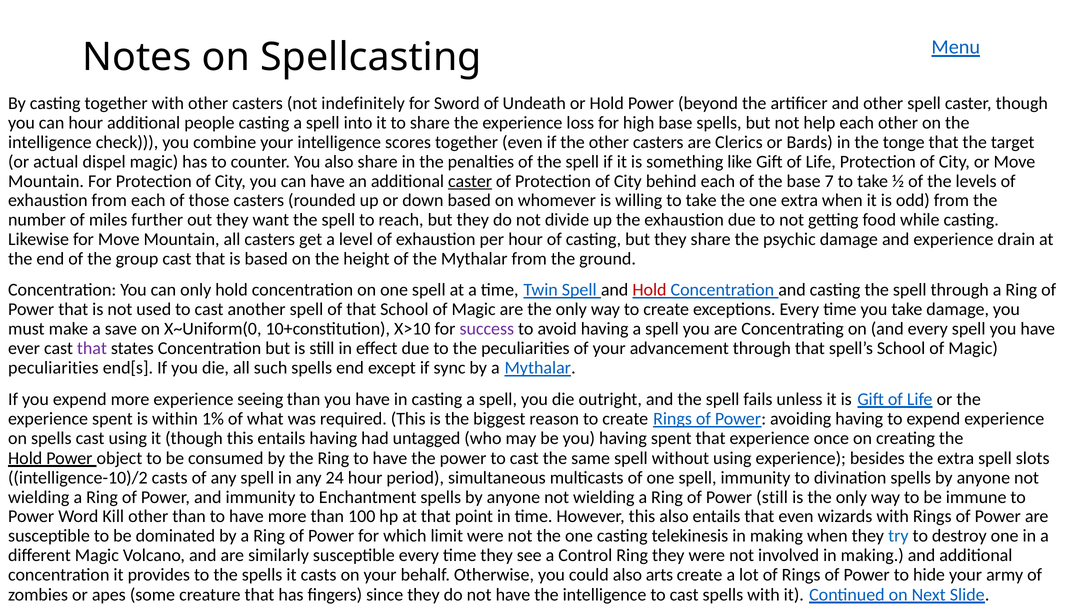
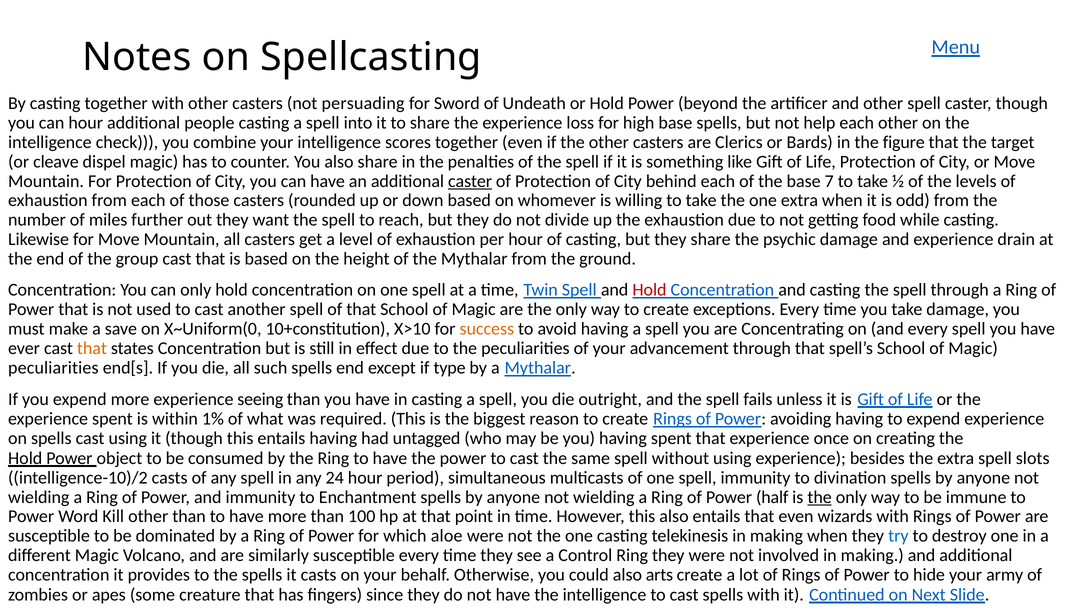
indefinitely: indefinitely -> persuading (363, 103)
tonge: tonge -> figure (904, 142)
actual: actual -> cleave (56, 162)
success colour: purple -> orange (487, 329)
that colour: purple -> orange (92, 348)
sync: sync -> type (450, 368)
Power still: still -> half (772, 497)
the underline: none -> present (820, 497)
limit: limit -> aloe (447, 536)
